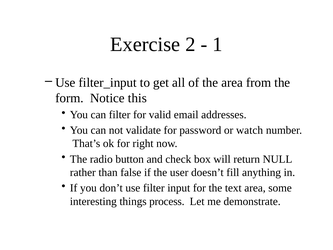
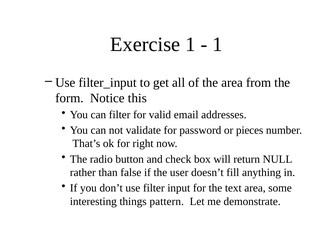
Exercise 2: 2 -> 1 (190, 44)
watch: watch -> pieces (250, 130)
process: process -> pattern (167, 201)
